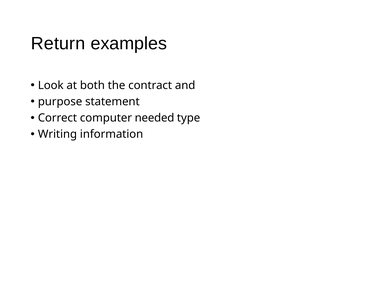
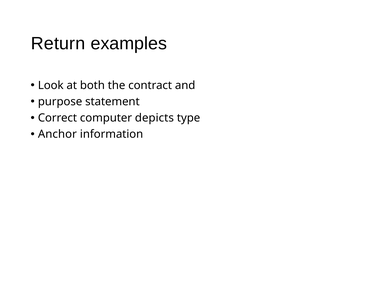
needed: needed -> depicts (154, 118)
Writing: Writing -> Anchor (57, 135)
